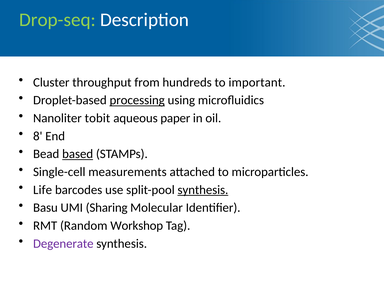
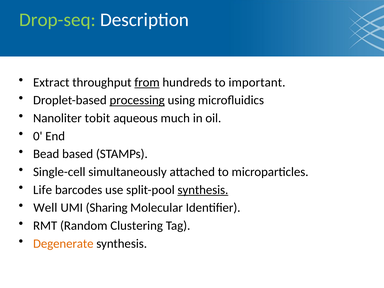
Cluster: Cluster -> Extract (51, 82)
from underline: none -> present (147, 82)
paper: paper -> much (175, 118)
8: 8 -> 0 (38, 136)
based underline: present -> none (78, 154)
measurements: measurements -> simultaneously (128, 172)
Basu: Basu -> Well (45, 208)
Workshop: Workshop -> Clustering (137, 226)
Degenerate colour: purple -> orange (63, 244)
